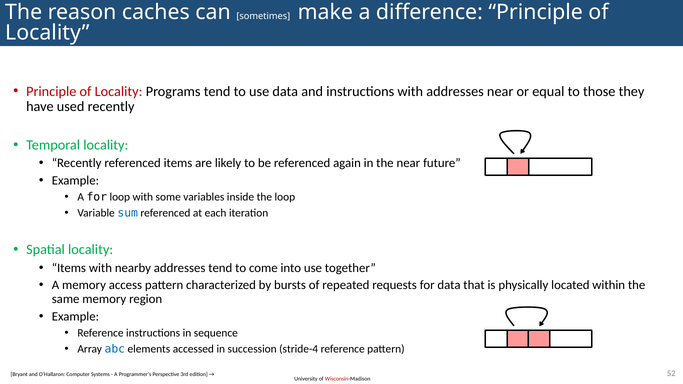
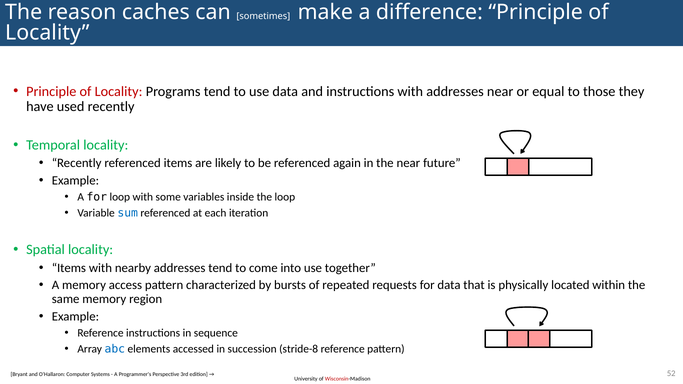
stride-4: stride-4 -> stride-8 (299, 349)
